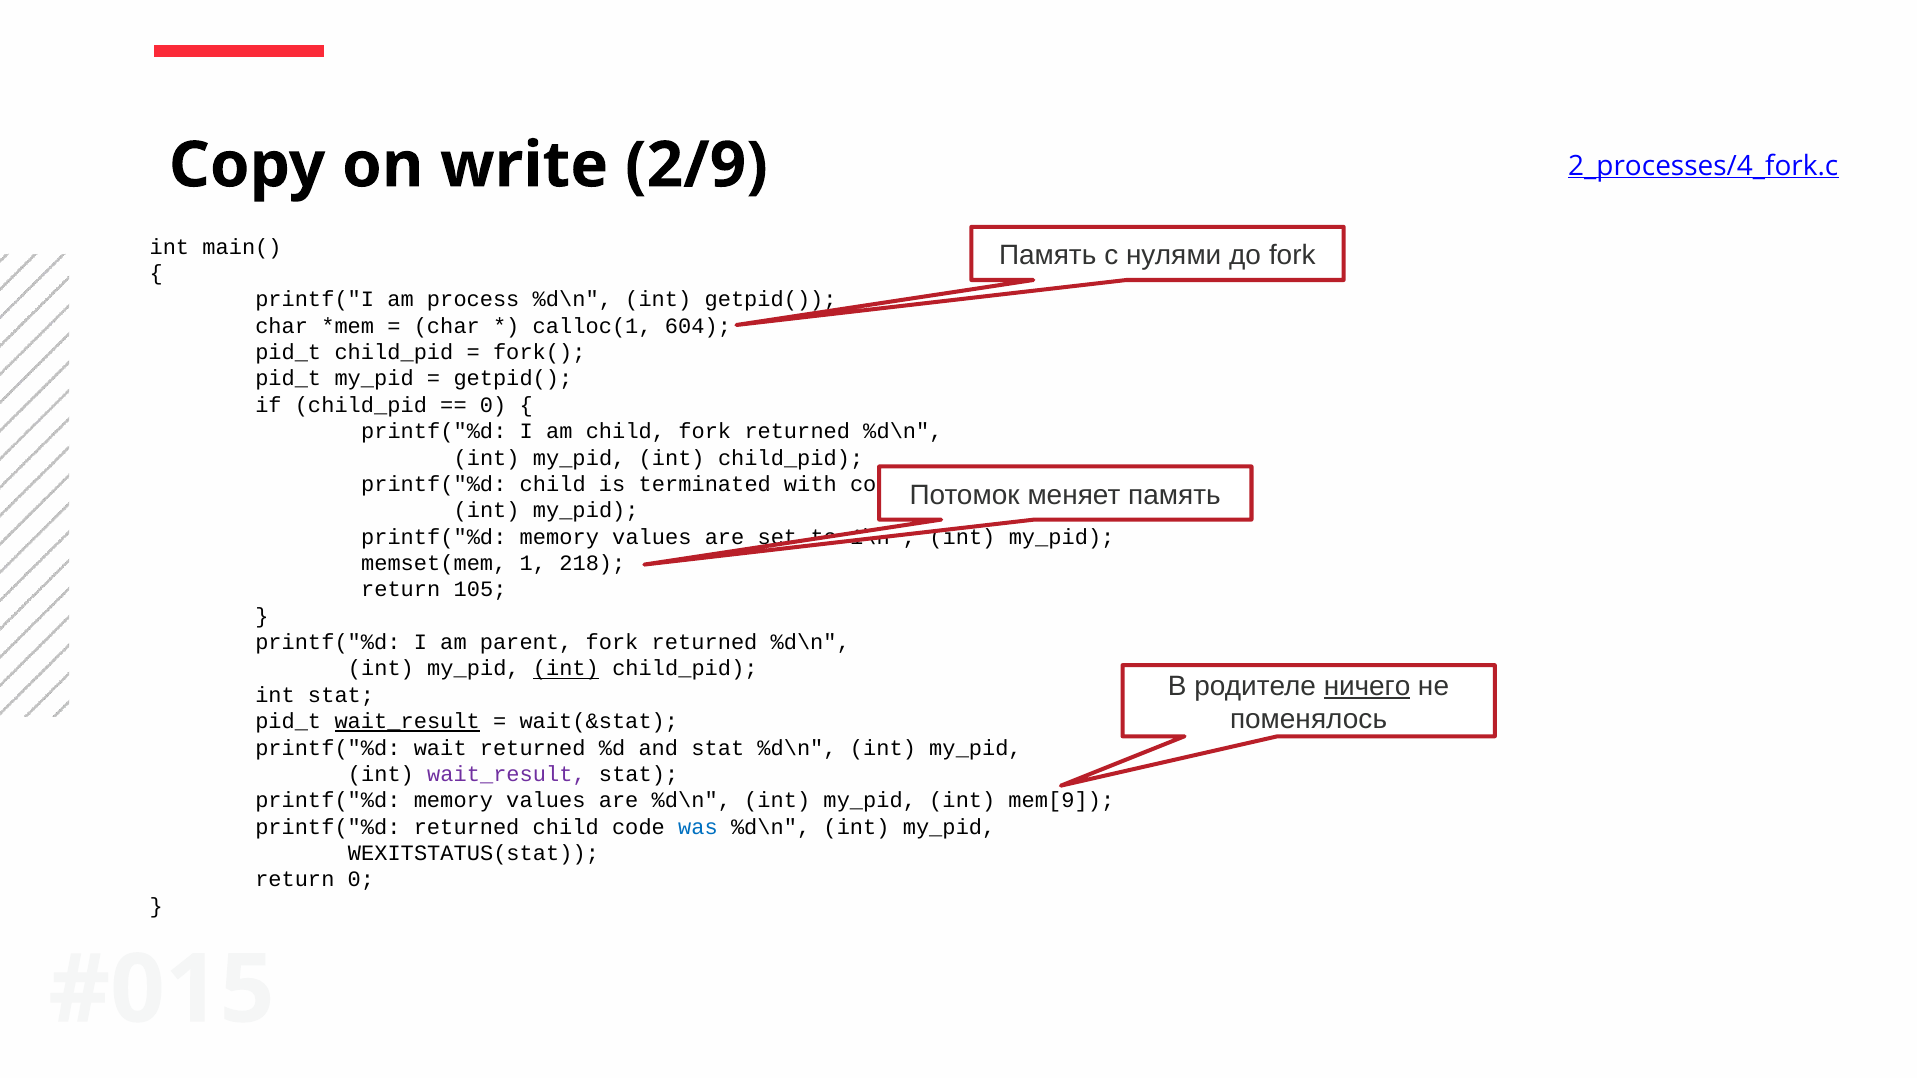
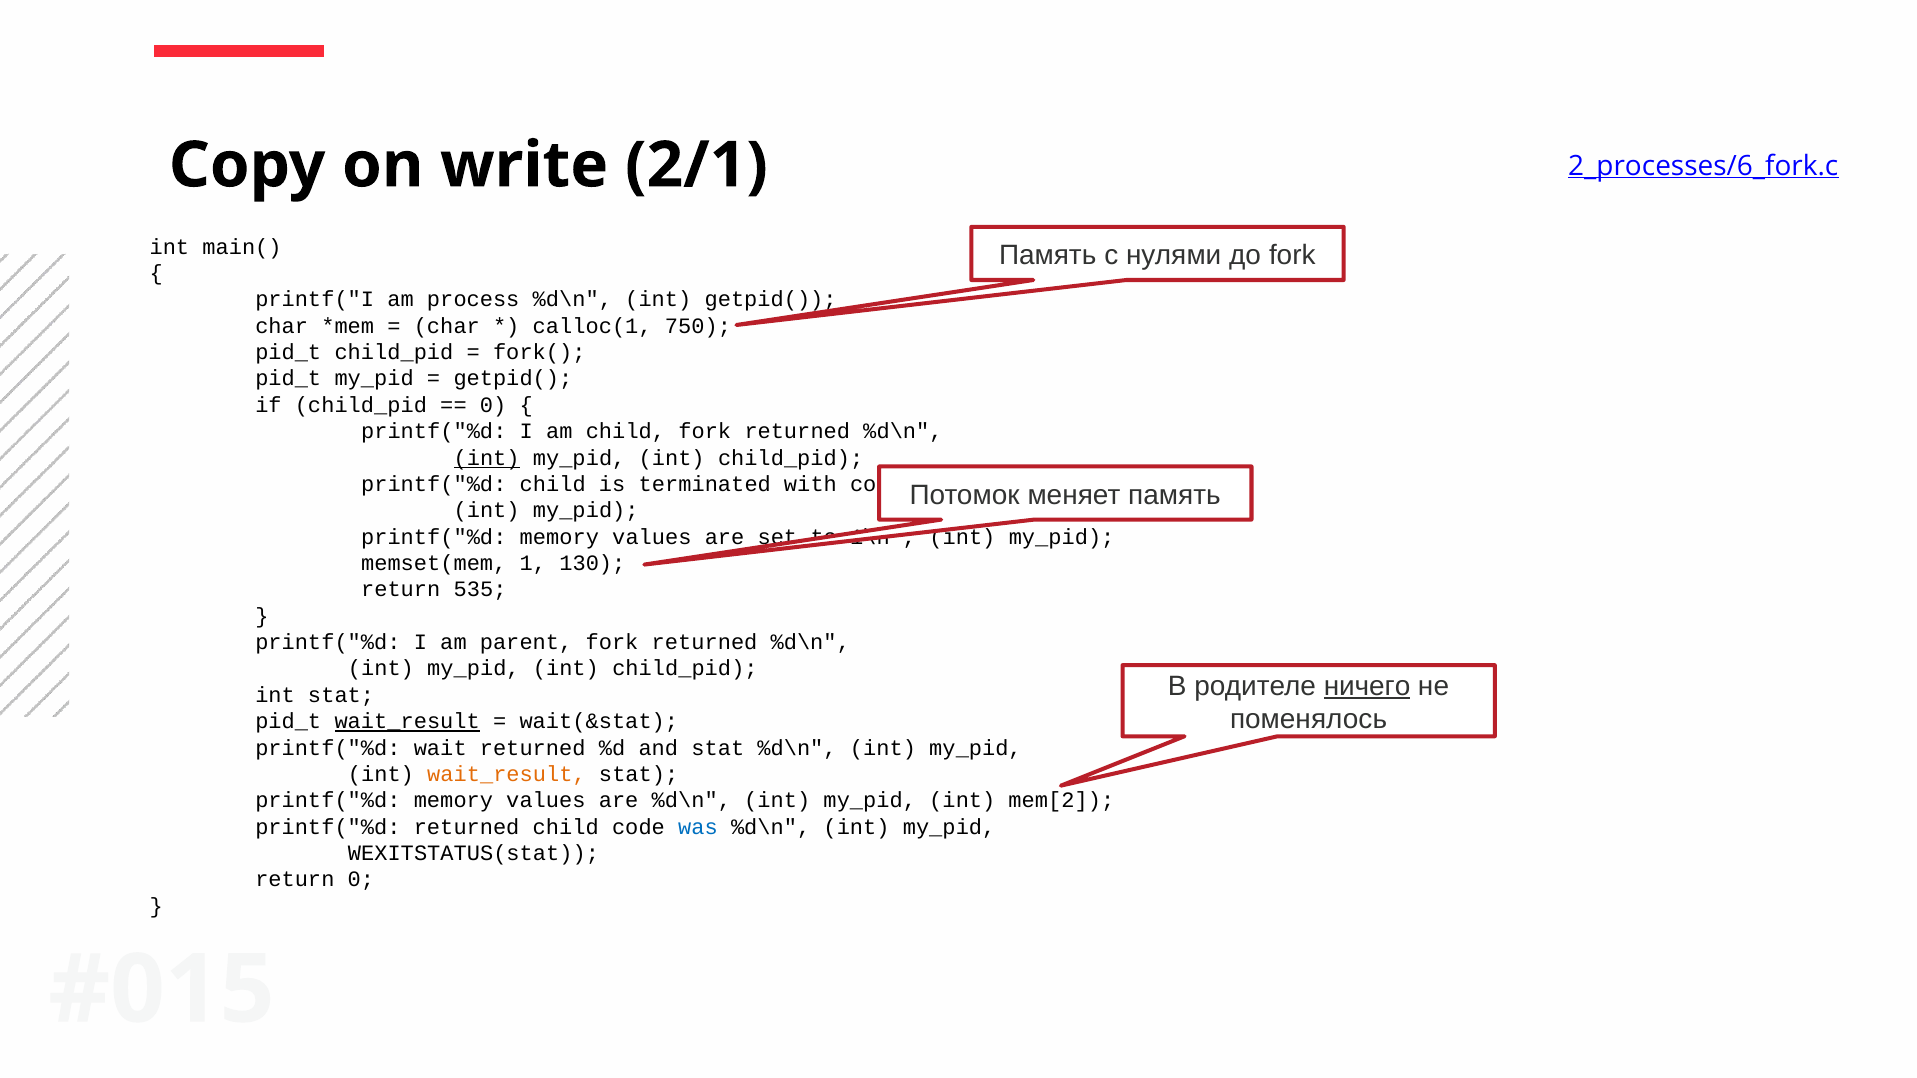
2/9: 2/9 -> 2/1 (696, 165)
2_processes/4_fork.c: 2_processes/4_fork.c -> 2_processes/6_fork.c (1703, 167)
604: 604 -> 750 (698, 326)
int underline: none -> present (487, 458)
218: 218 -> 130 (592, 563)
105: 105 -> 535 (480, 590)
int underline: present -> none (566, 669)
wait_result colour: purple -> orange (506, 774)
mem[9: mem[9 -> mem[2 (1061, 801)
